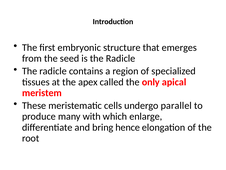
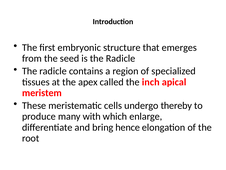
only: only -> inch (151, 82)
parallel: parallel -> thereby (176, 105)
